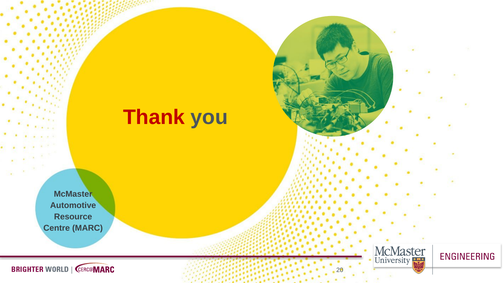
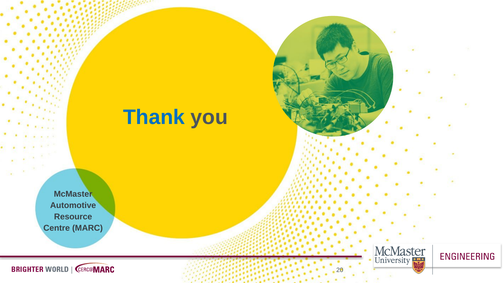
Thank colour: red -> blue (154, 117)
